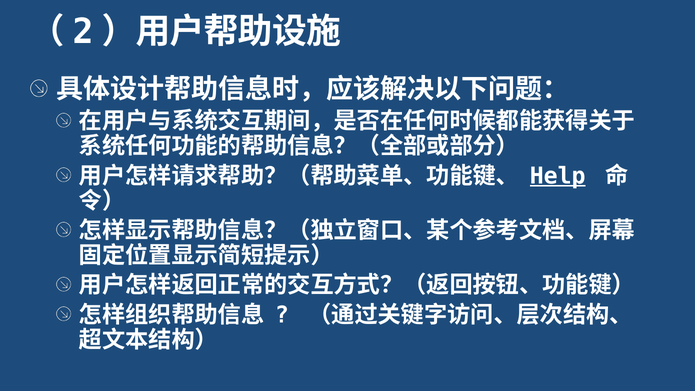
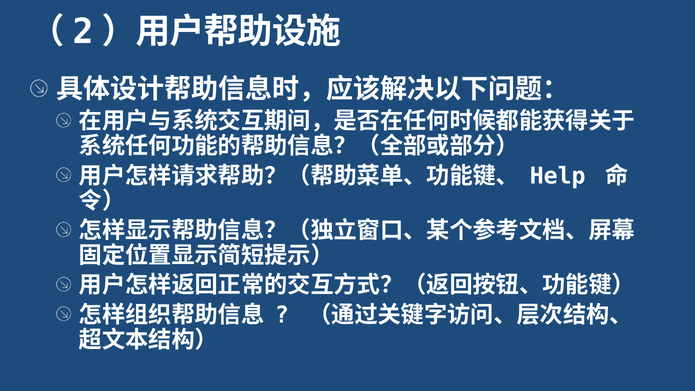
Help underline: present -> none (558, 176)
